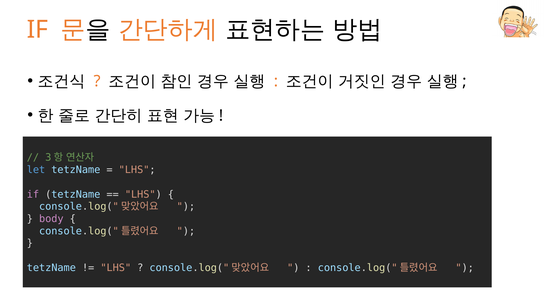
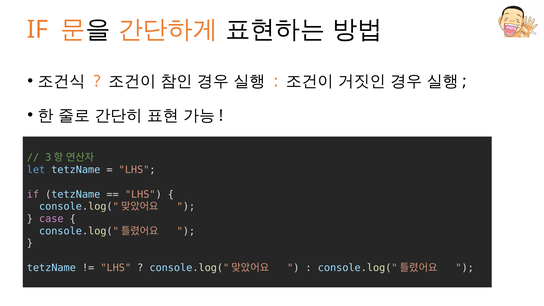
body: body -> case (51, 219)
